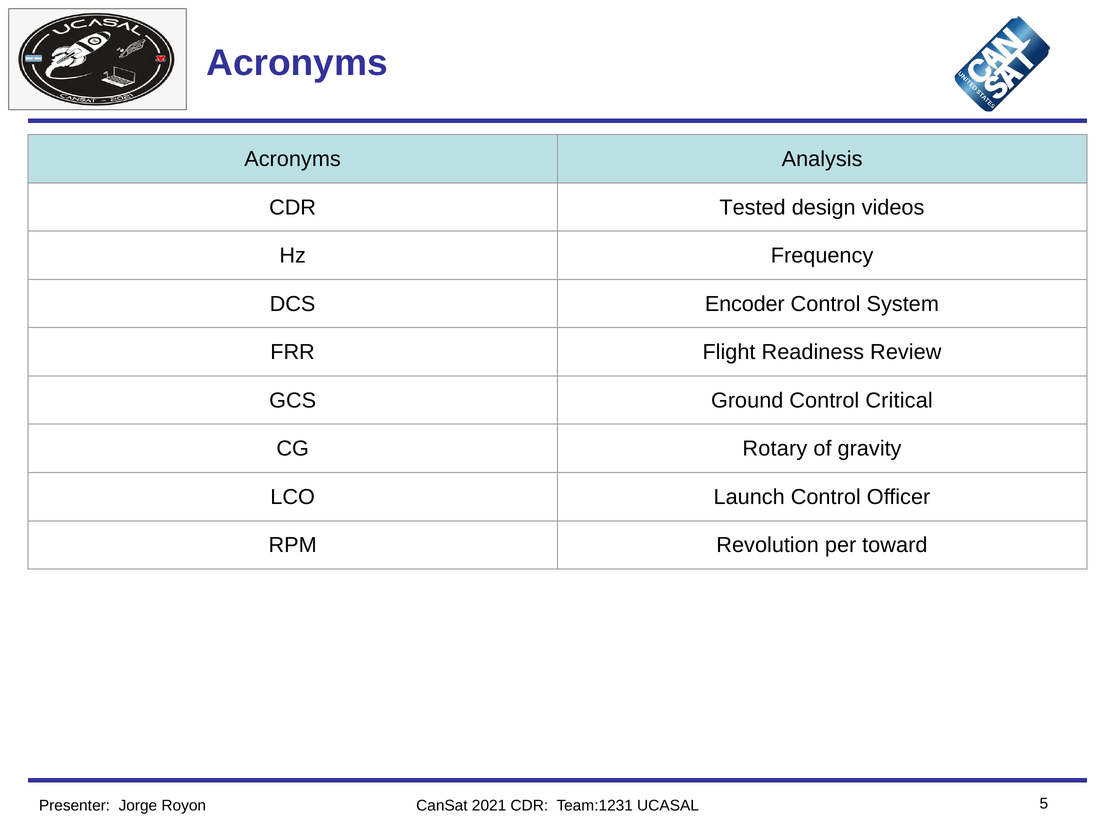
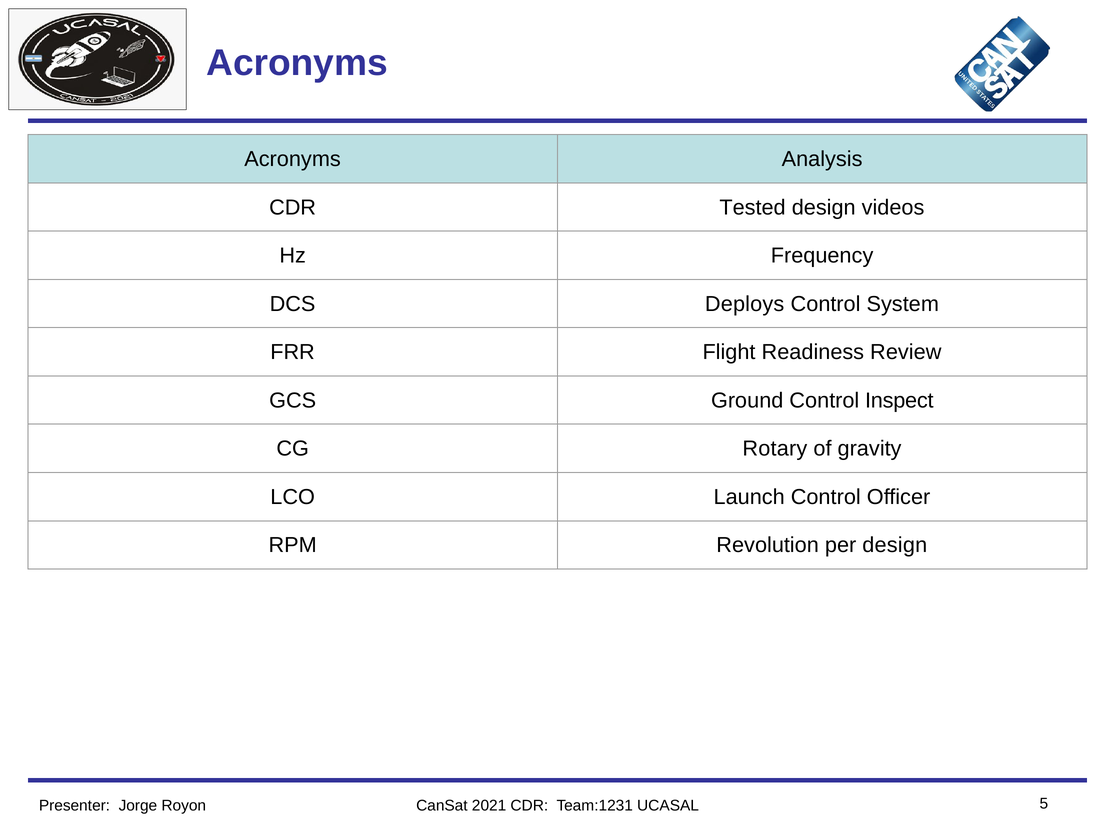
Encoder: Encoder -> Deploys (745, 304)
Critical: Critical -> Inspect (899, 401)
per toward: toward -> design (895, 545)
